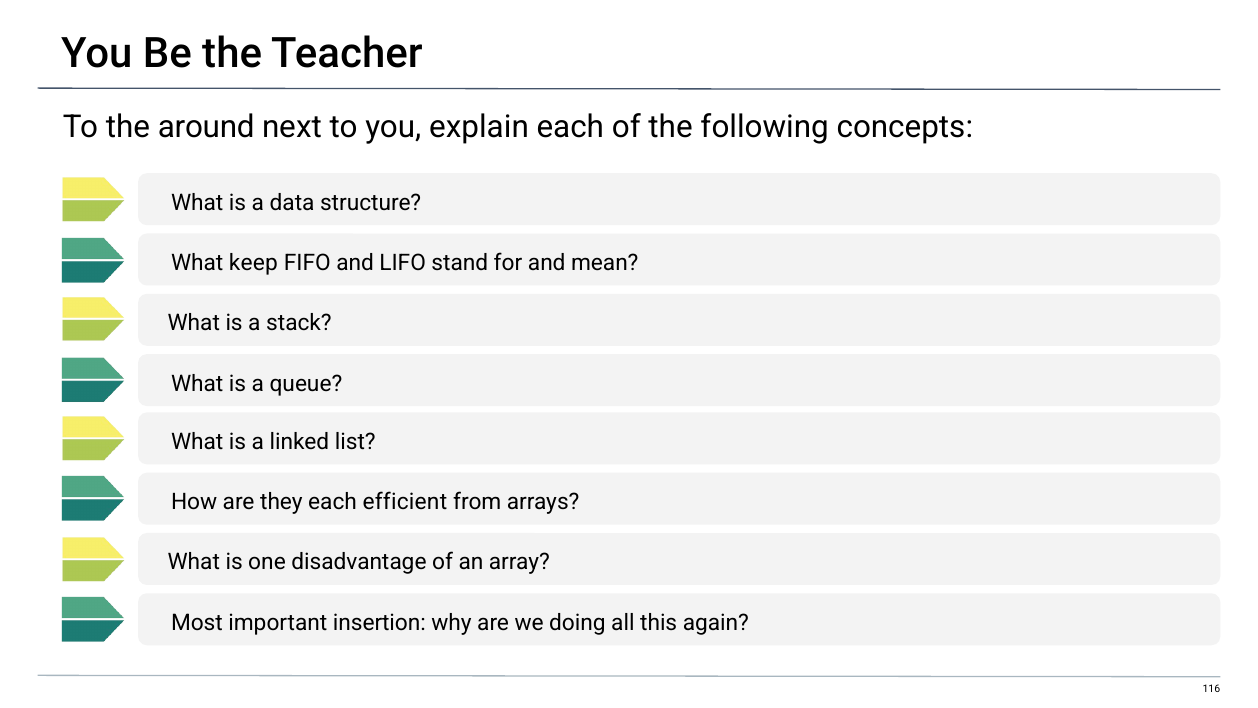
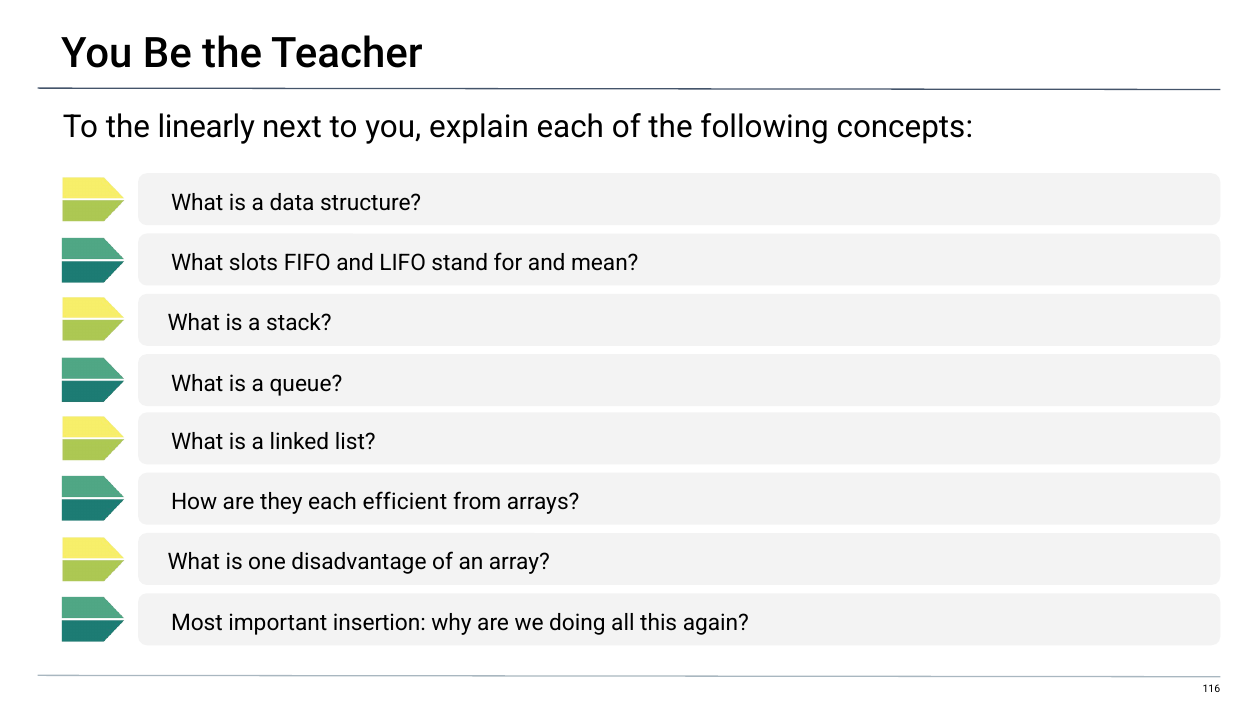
around: around -> linearly (206, 127)
keep: keep -> slots (254, 263)
